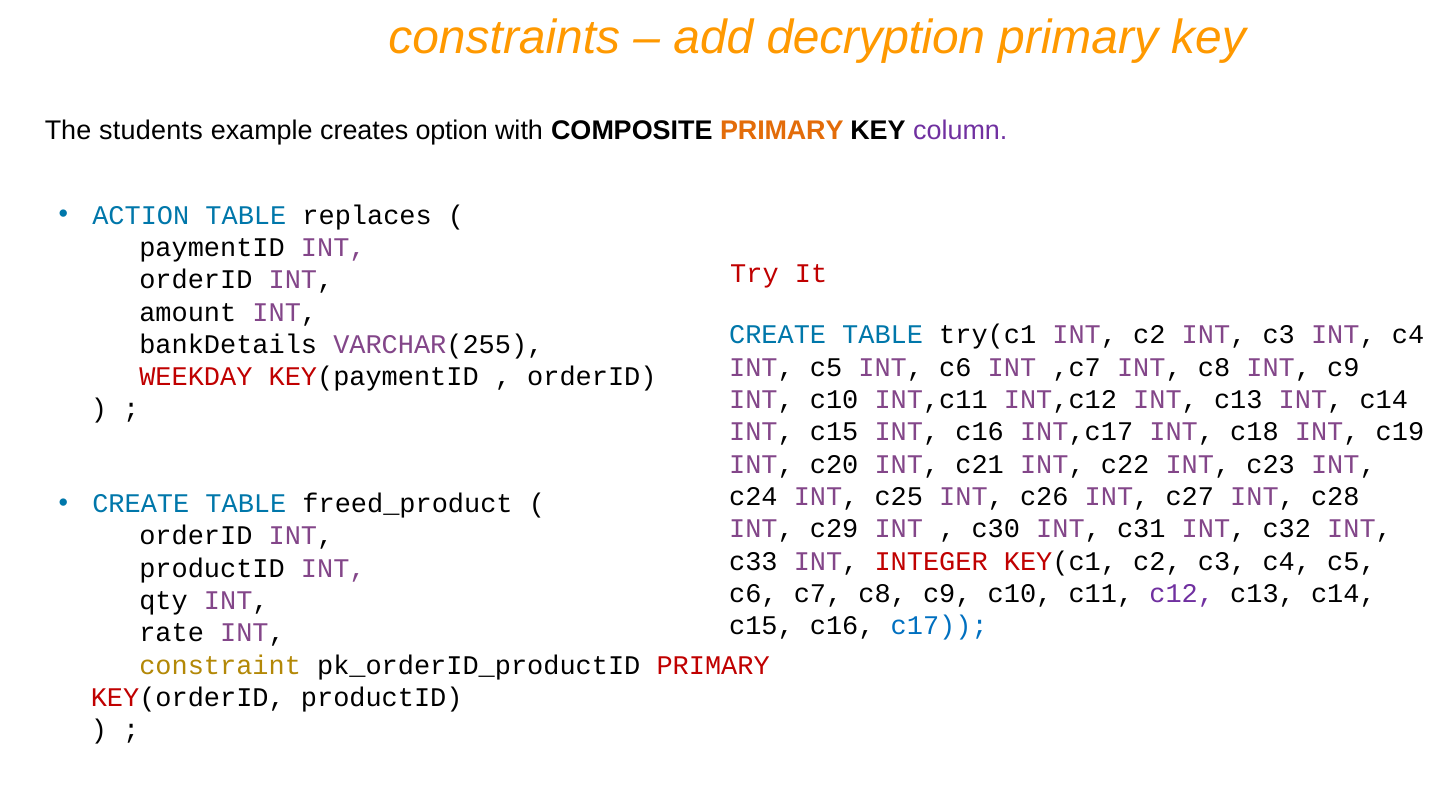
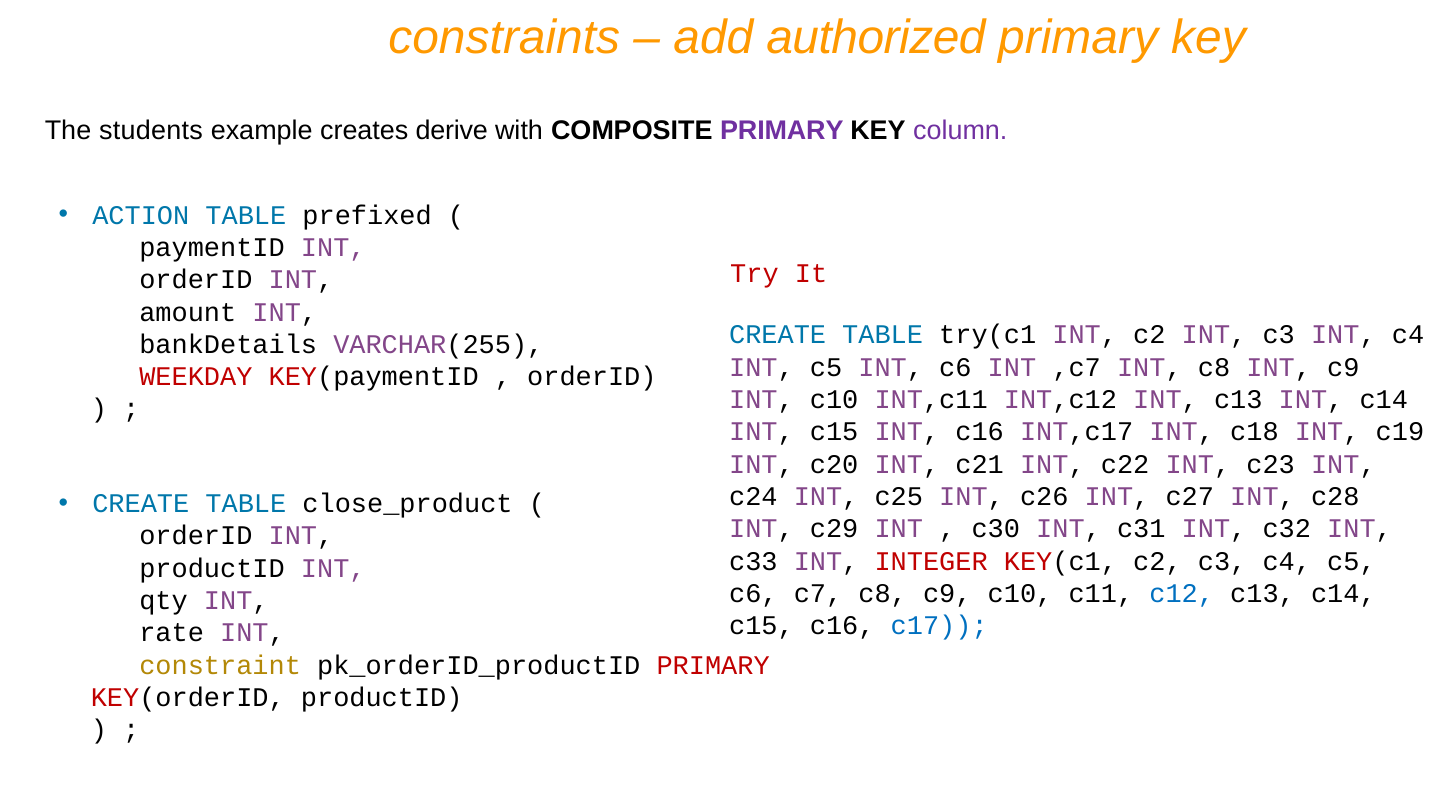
decryption: decryption -> authorized (876, 37)
option: option -> derive (452, 130)
PRIMARY colour: orange -> purple (782, 130)
replaces: replaces -> prefixed (367, 215)
freed_product: freed_product -> close_product (408, 504)
c12 colour: purple -> blue (1182, 594)
